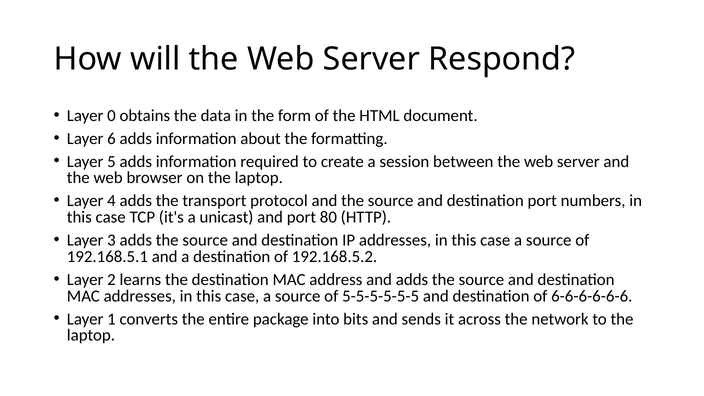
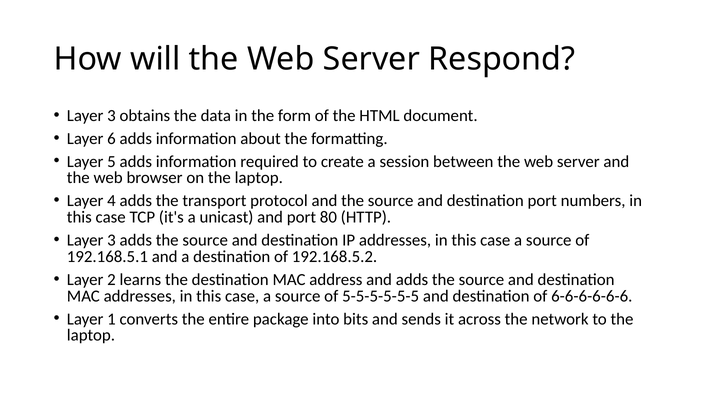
0: 0 -> 3 (111, 116)
